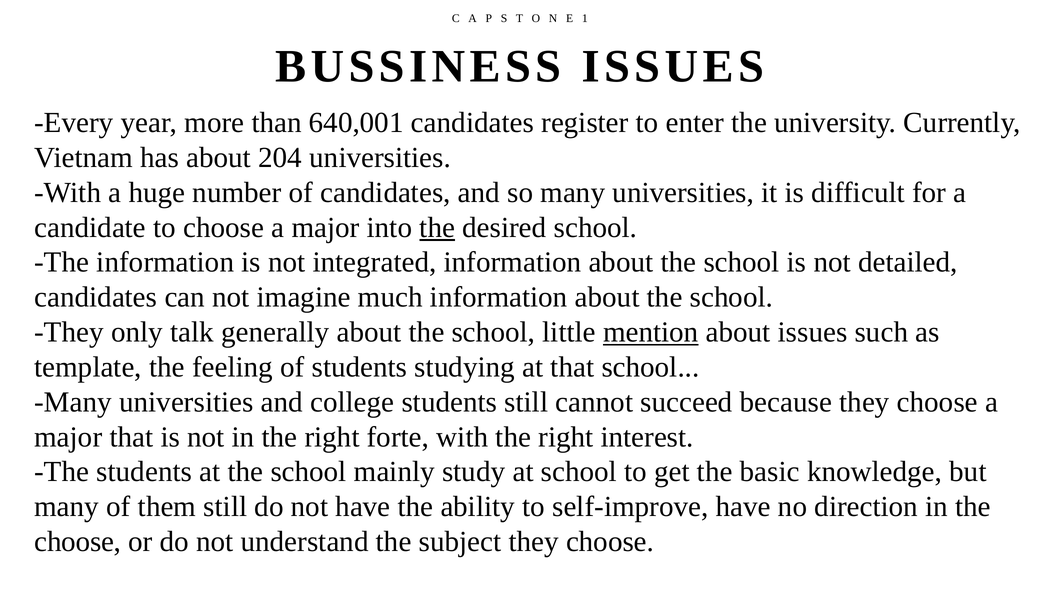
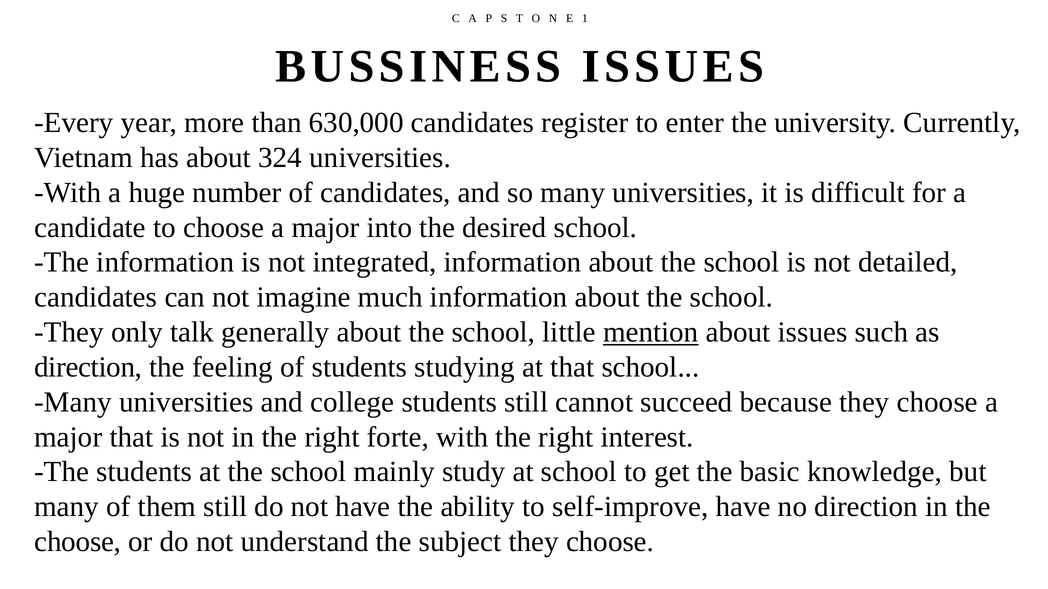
640,001: 640,001 -> 630,000 (356, 123)
204: 204 -> 324 (280, 158)
the underline: present -> none (437, 228)
template: template -> direction (88, 367)
